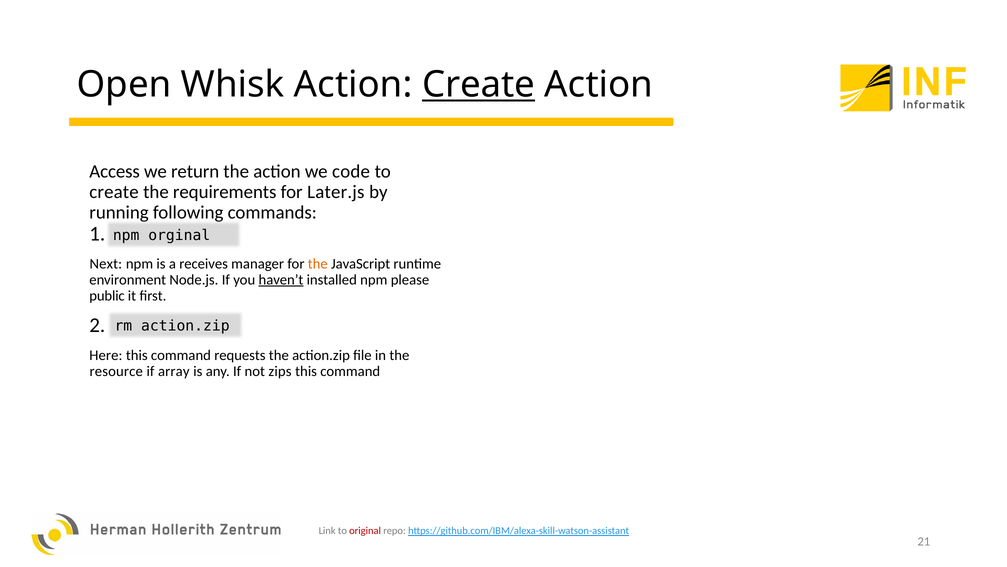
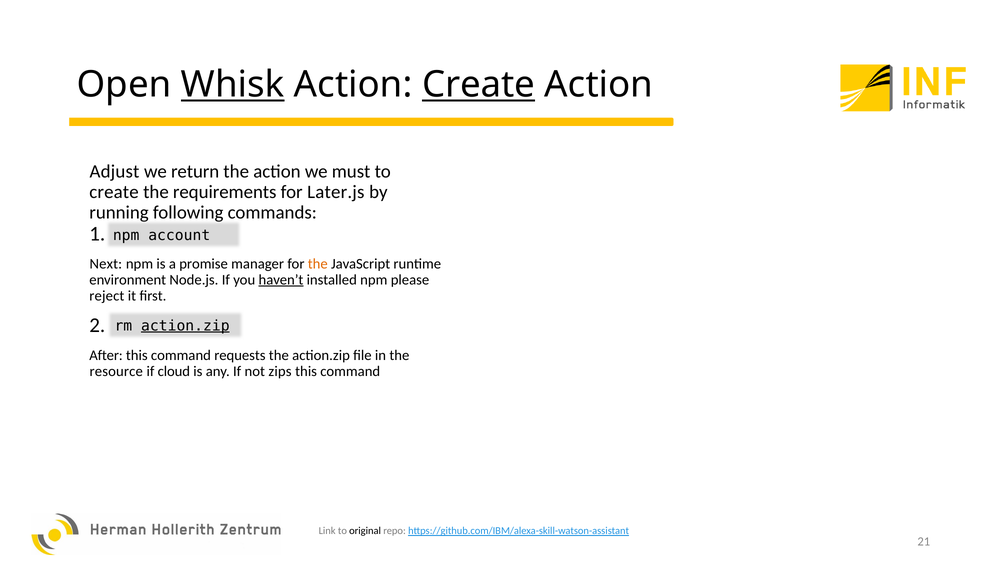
Whisk underline: none -> present (233, 85)
Access: Access -> Adjust (114, 171)
code: code -> must (351, 171)
orginal: orginal -> account (179, 235)
receives: receives -> promise (204, 264)
public: public -> reject (107, 295)
action.zip underline: none -> present (185, 325)
Here: Here -> After (106, 355)
array: array -> cloud (174, 371)
original colour: red -> black (365, 530)
